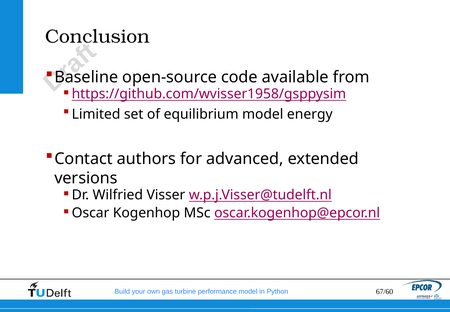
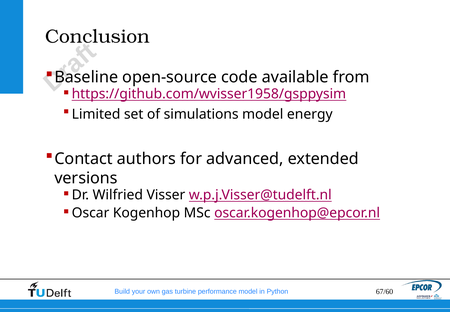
equilibrium: equilibrium -> simulations (201, 114)
